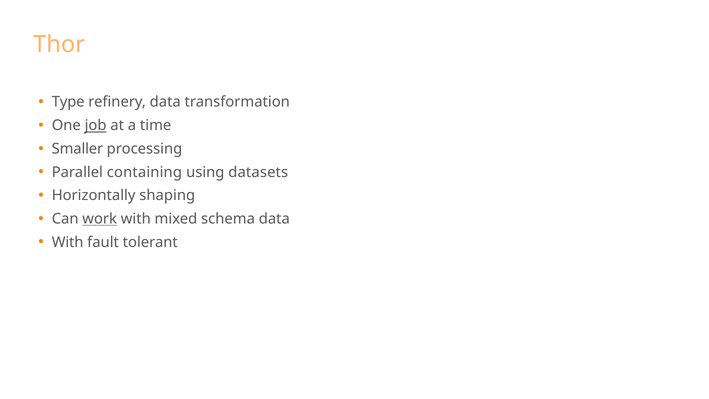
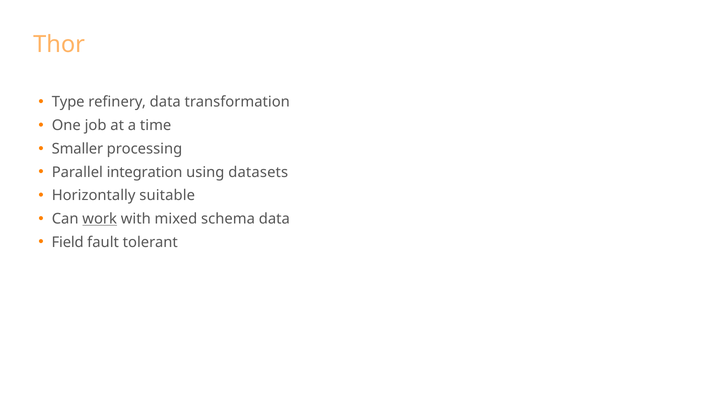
job underline: present -> none (96, 125)
containing: containing -> integration (145, 172)
shaping: shaping -> suitable (167, 195)
With: With -> Field (68, 242)
